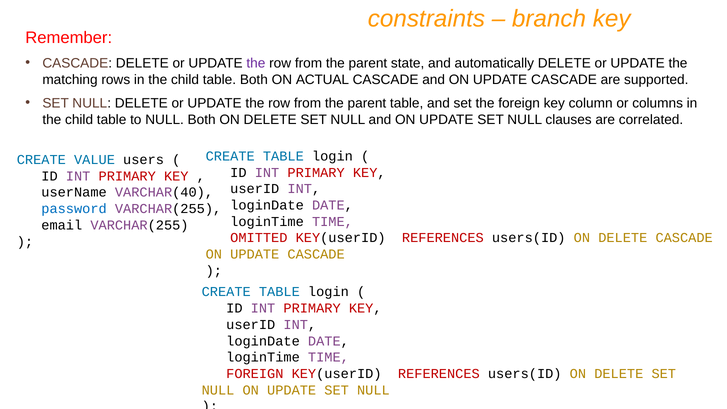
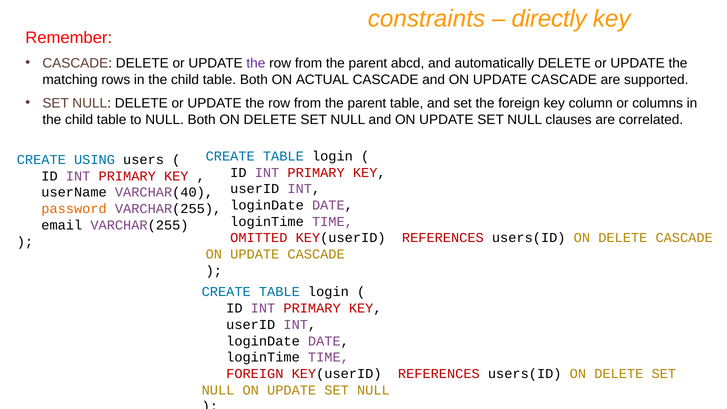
branch: branch -> directly (549, 19)
state: state -> abcd (408, 63)
VALUE: VALUE -> USING (94, 160)
password colour: blue -> orange (74, 209)
